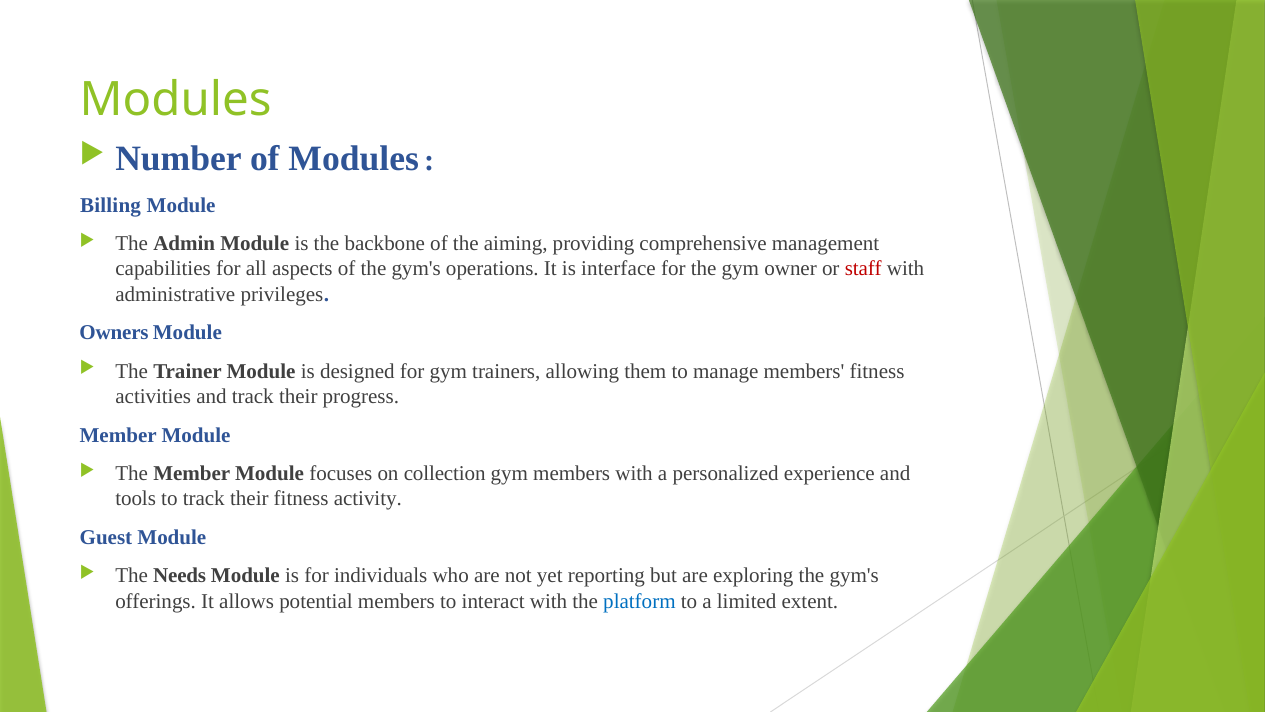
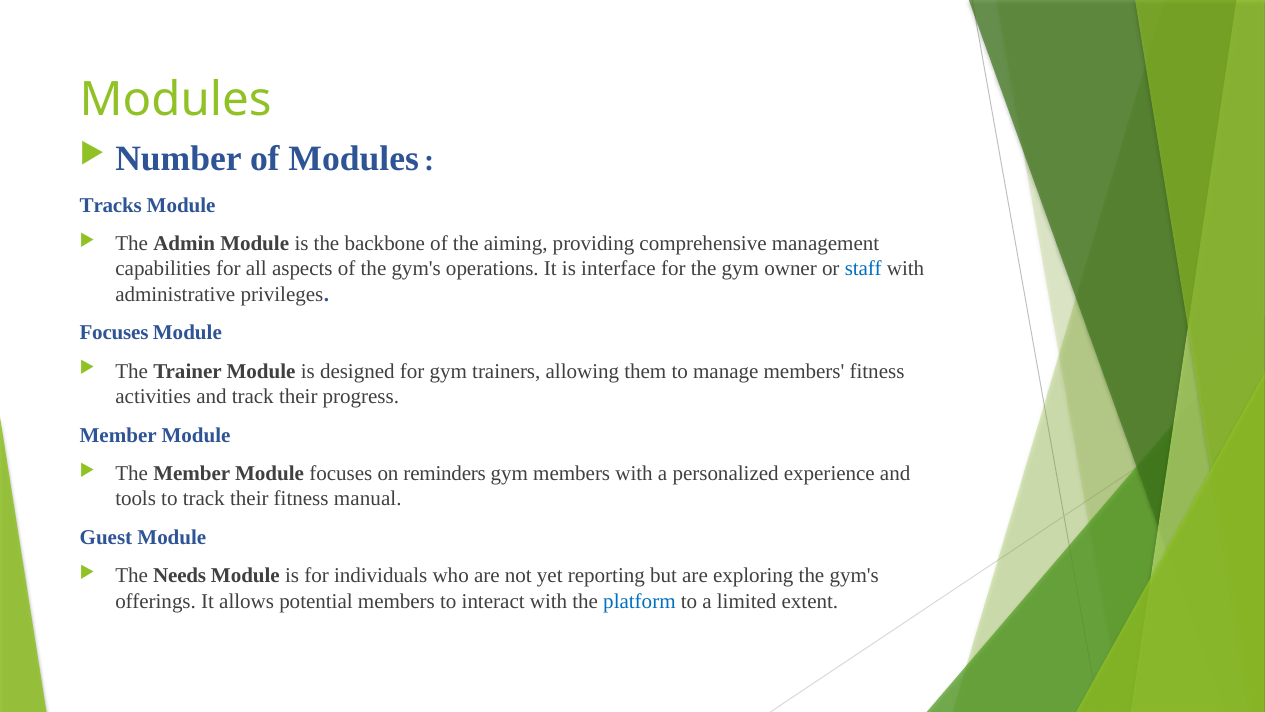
Billing: Billing -> Tracks (111, 205)
staff colour: red -> blue (863, 269)
Owners: Owners -> Focuses (114, 333)
collection: collection -> reminders (445, 473)
activity: activity -> manual (368, 499)
